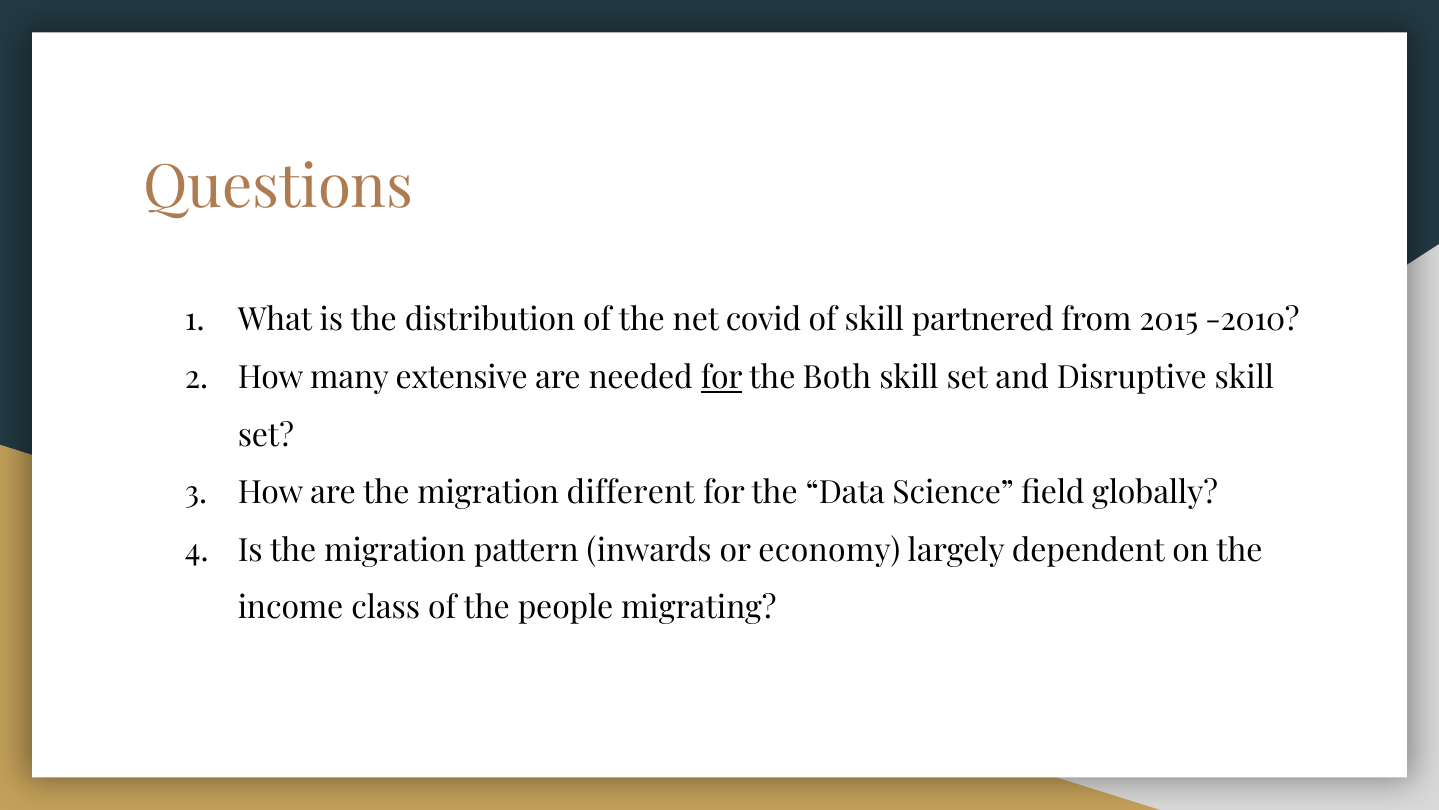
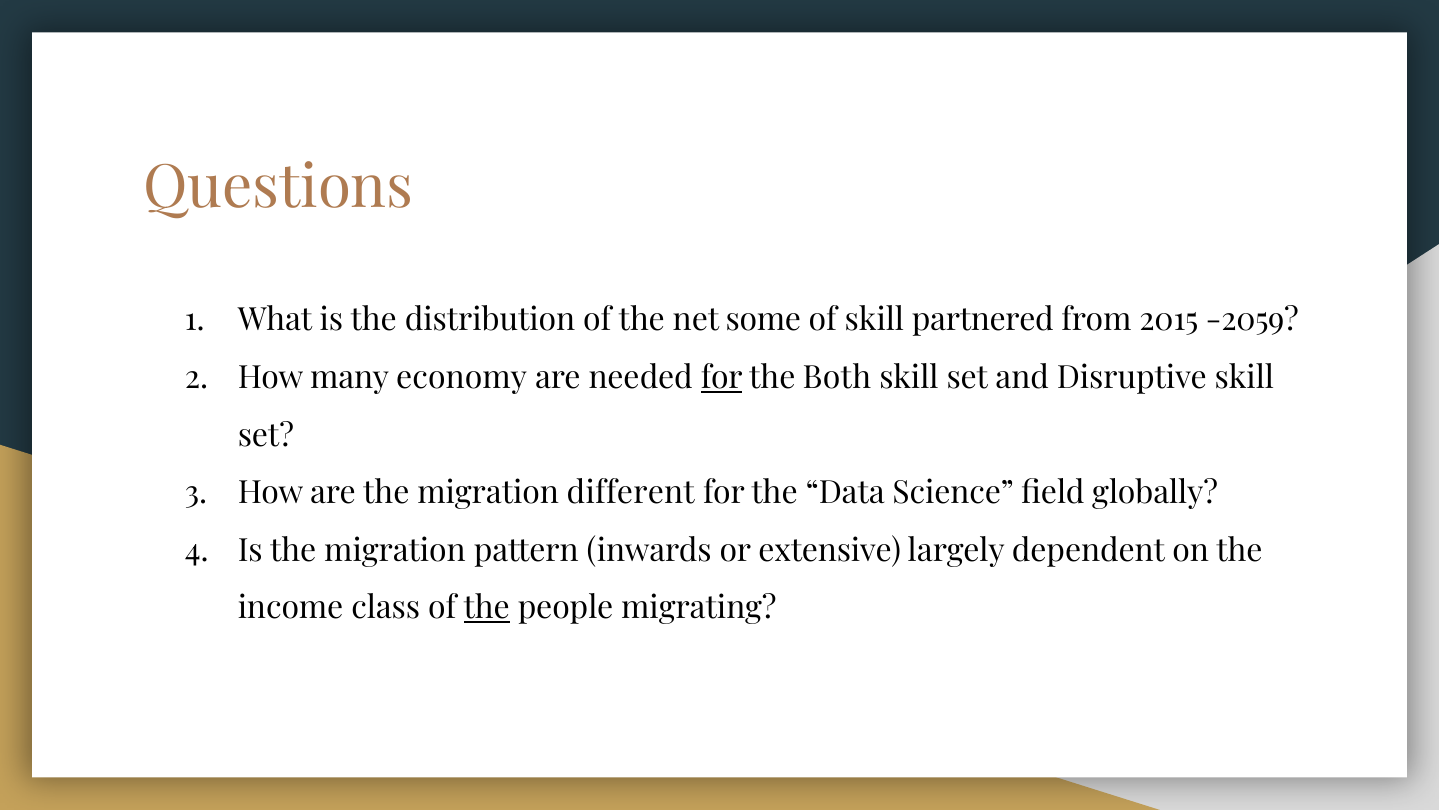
covid: covid -> some (763, 320)
-2010: -2010 -> -2059 (1252, 320)
extensive: extensive -> economy (462, 378)
economy: economy -> extensive (830, 550)
the underline: none -> present (487, 608)
